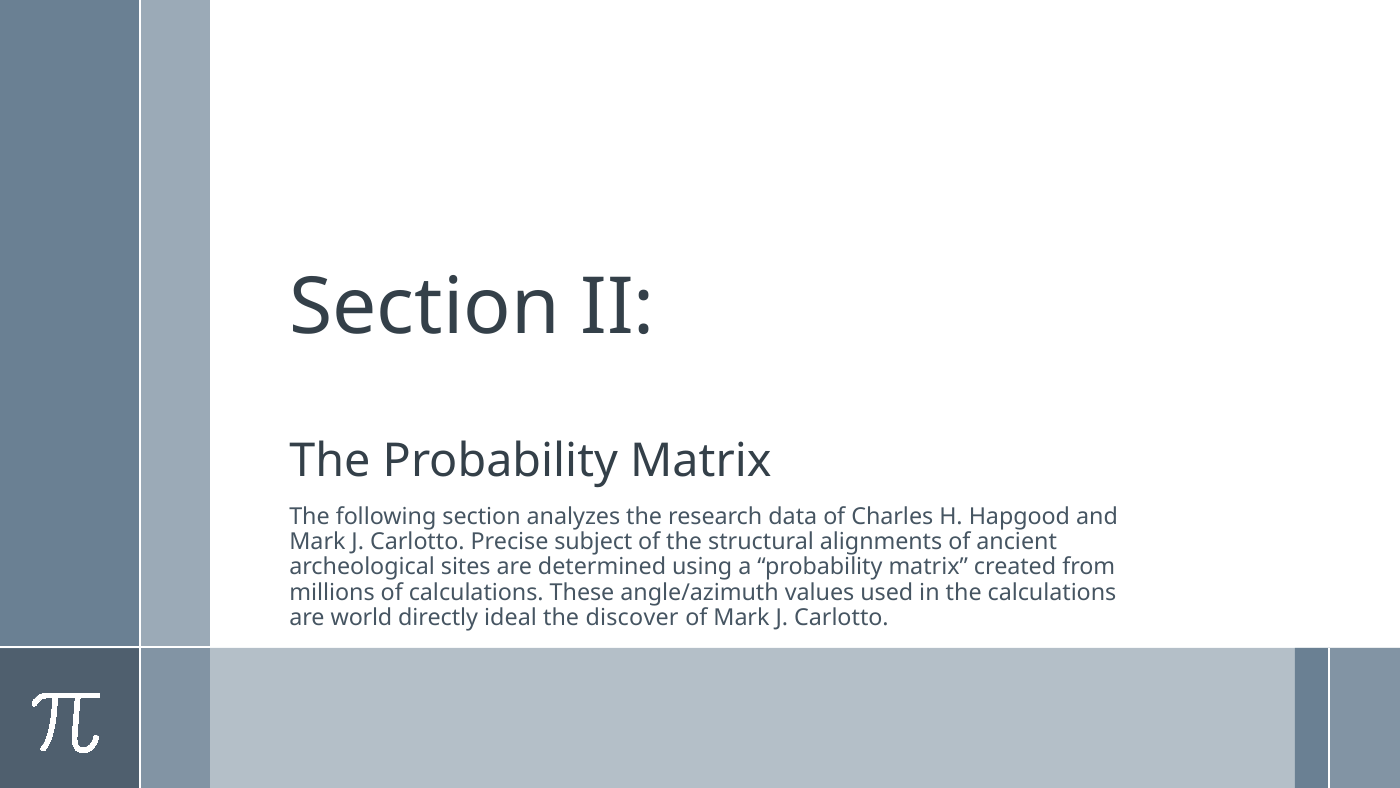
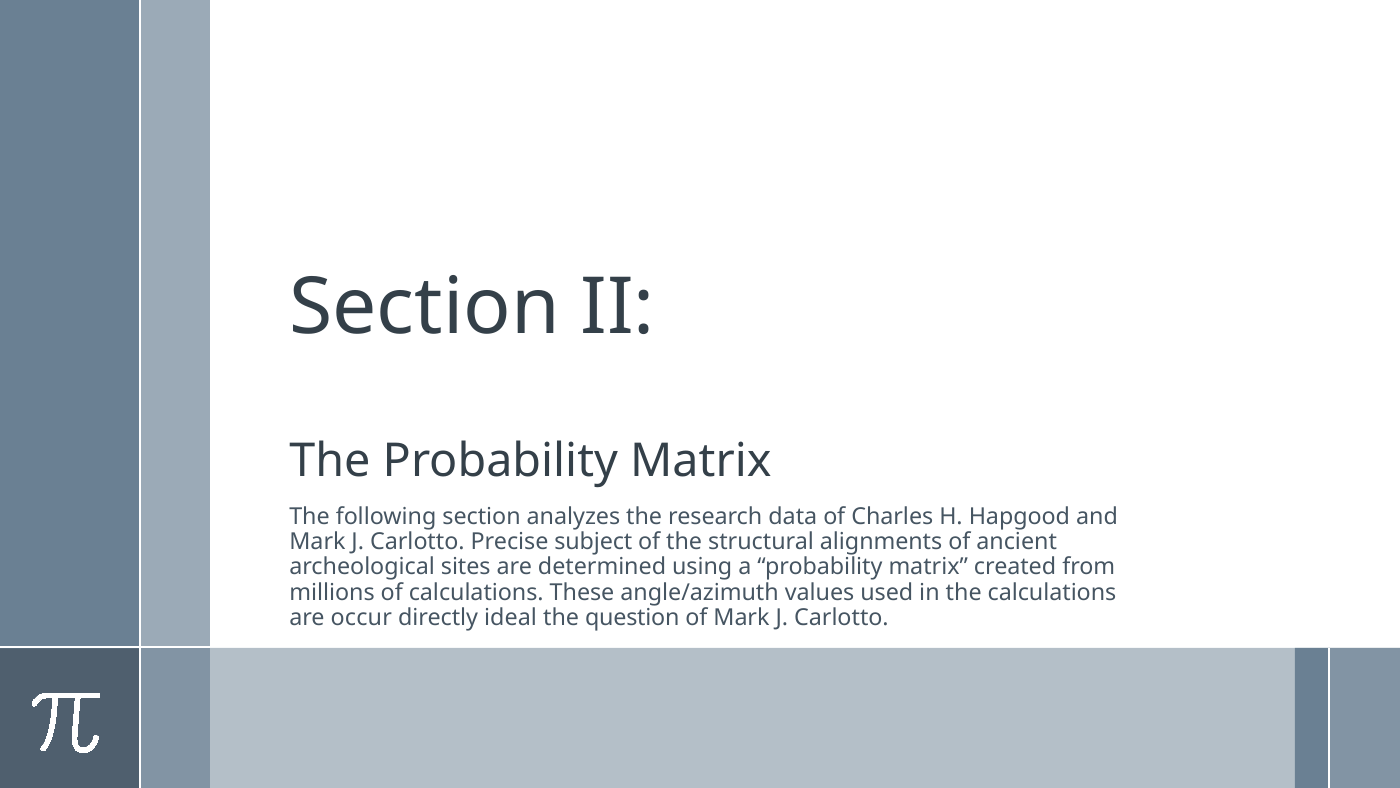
world: world -> occur (361, 617)
discover: discover -> question (632, 617)
